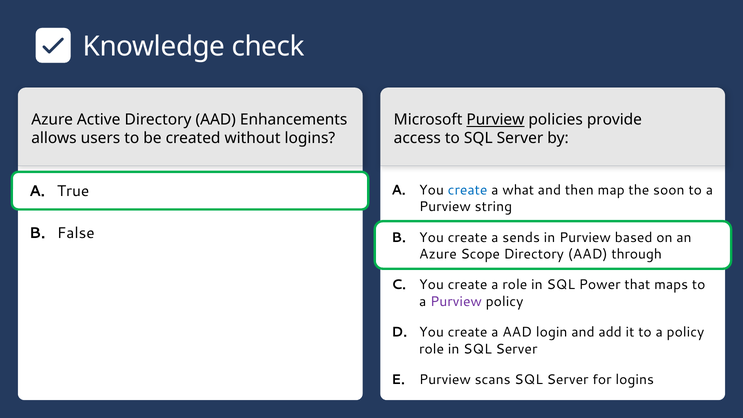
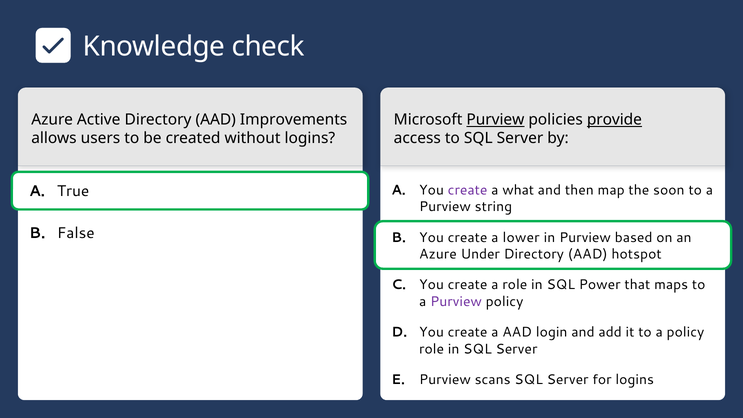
Enhancements: Enhancements -> Improvements (294, 120)
provide underline: none -> present (614, 120)
create colour: blue -> purple (468, 190)
sends: sends -> lower (521, 237)
Scope: Scope -> Under (480, 254)
through: through -> hotspot (637, 254)
